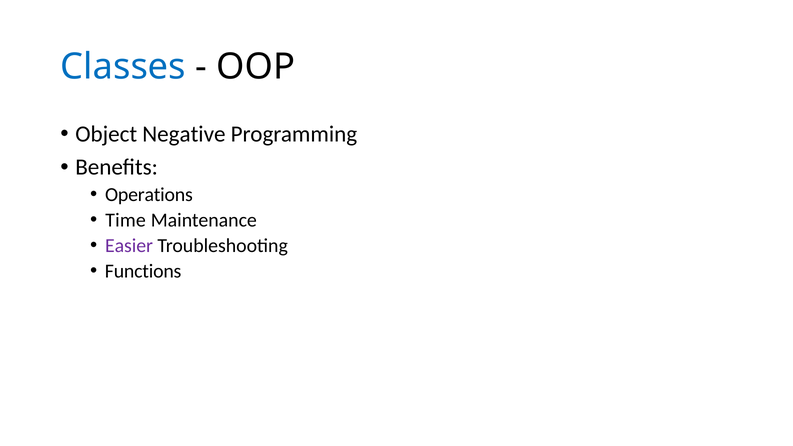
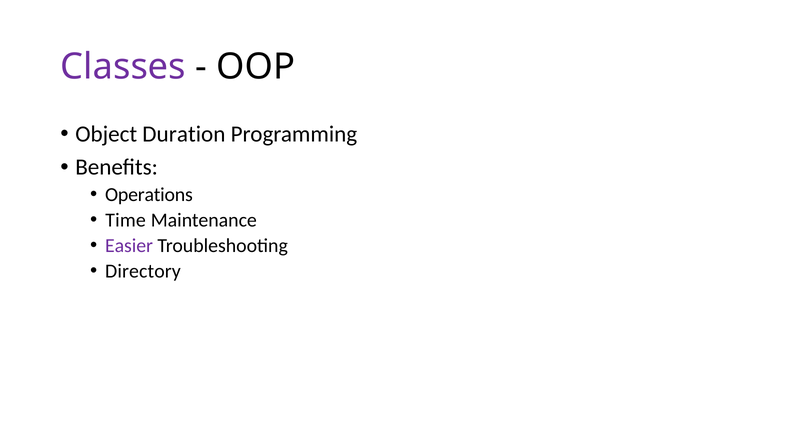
Classes colour: blue -> purple (123, 67)
Negative: Negative -> Duration (184, 134)
Functions: Functions -> Directory (143, 271)
